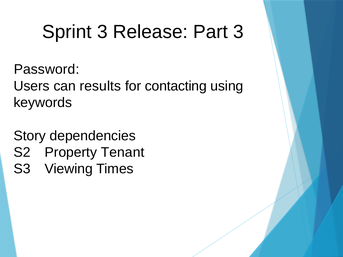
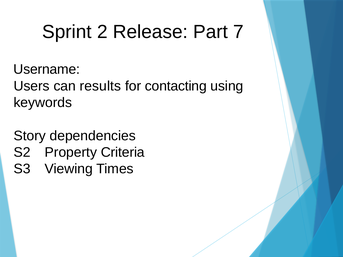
Sprint 3: 3 -> 2 (102, 32)
Part 3: 3 -> 7 (239, 32)
Password: Password -> Username (47, 69)
Tenant: Tenant -> Criteria (123, 152)
